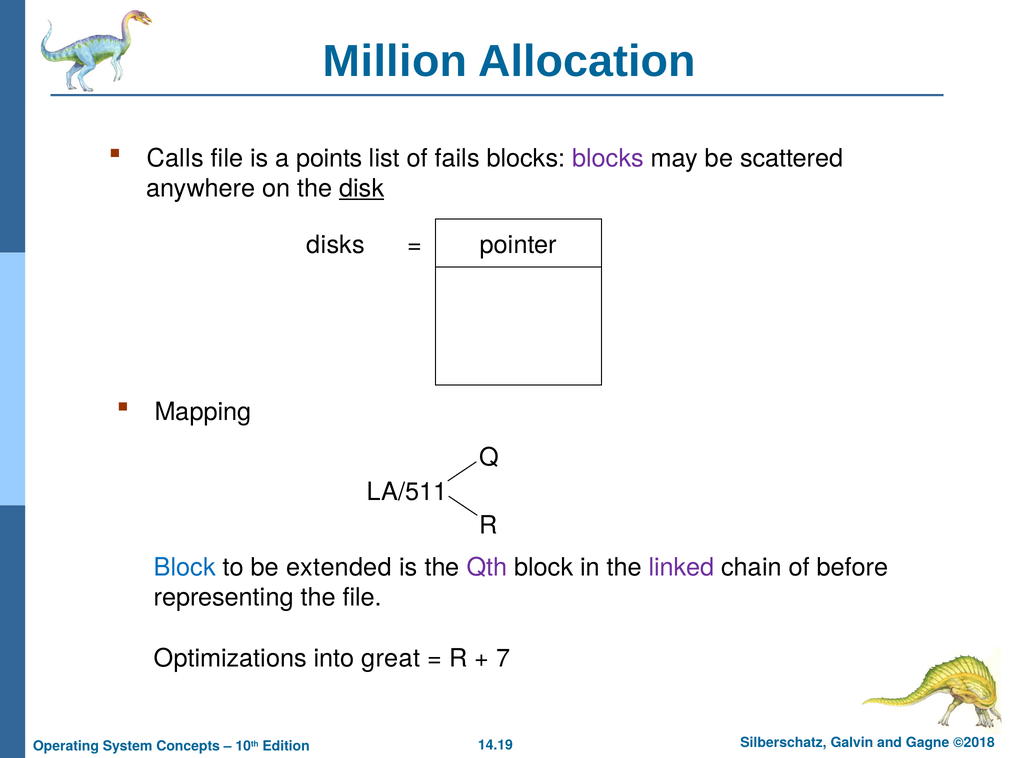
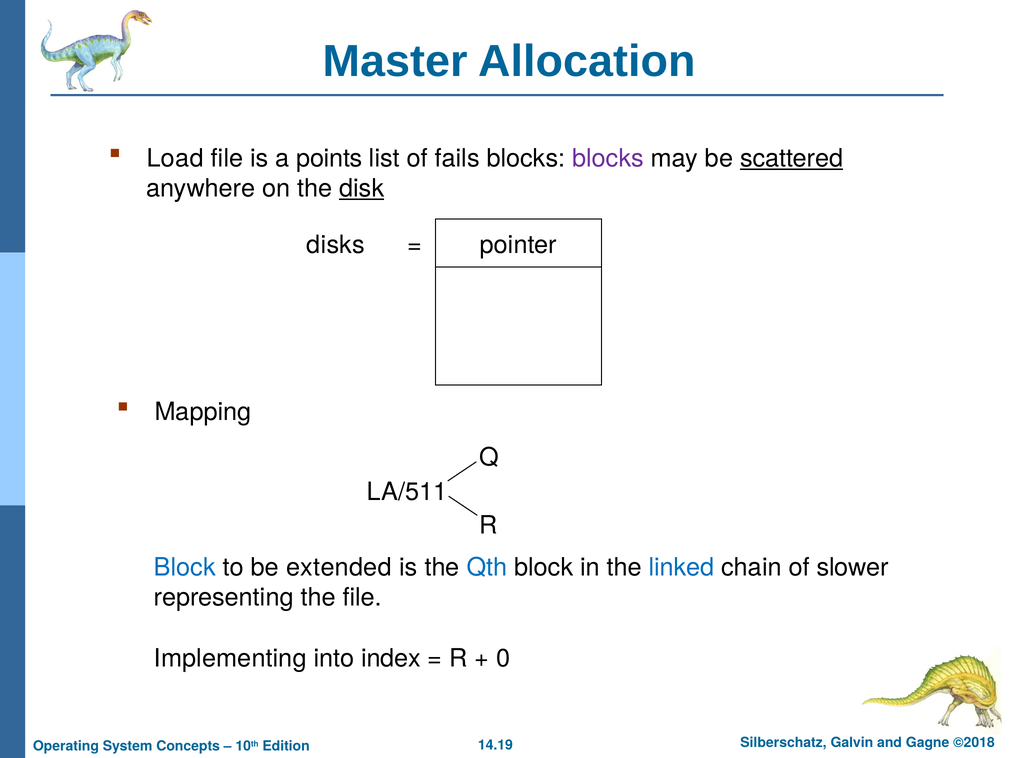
Million: Million -> Master (395, 61)
Calls: Calls -> Load (175, 158)
scattered underline: none -> present (792, 158)
Qth colour: purple -> blue (487, 567)
linked colour: purple -> blue (682, 567)
before: before -> slower (853, 567)
Optimizations: Optimizations -> Implementing (230, 658)
great: great -> index (391, 658)
7: 7 -> 0 (503, 658)
